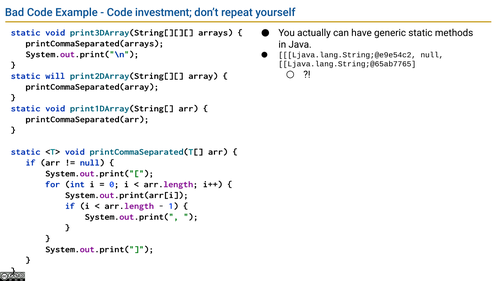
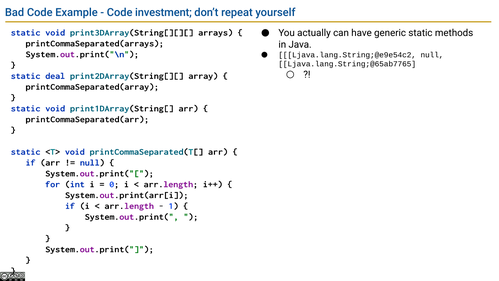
will: will -> deal (55, 76)
